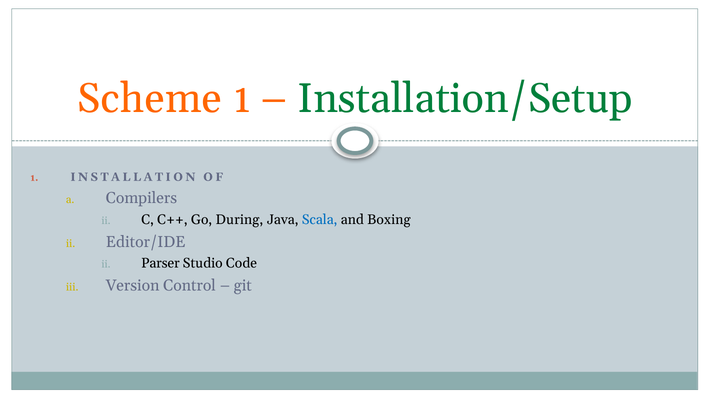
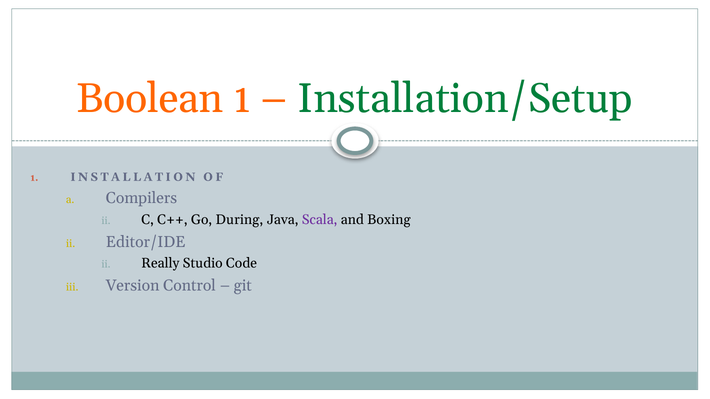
Scheme: Scheme -> Boolean (150, 99)
Scala colour: blue -> purple (320, 220)
Parser: Parser -> Really (160, 264)
